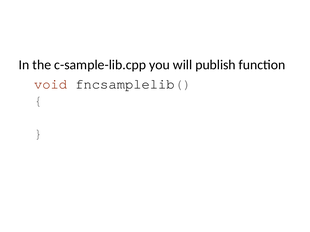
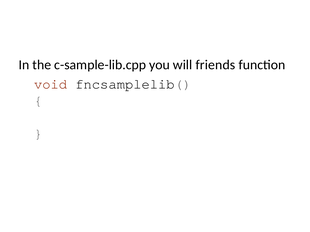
publish: publish -> friends (215, 65)
